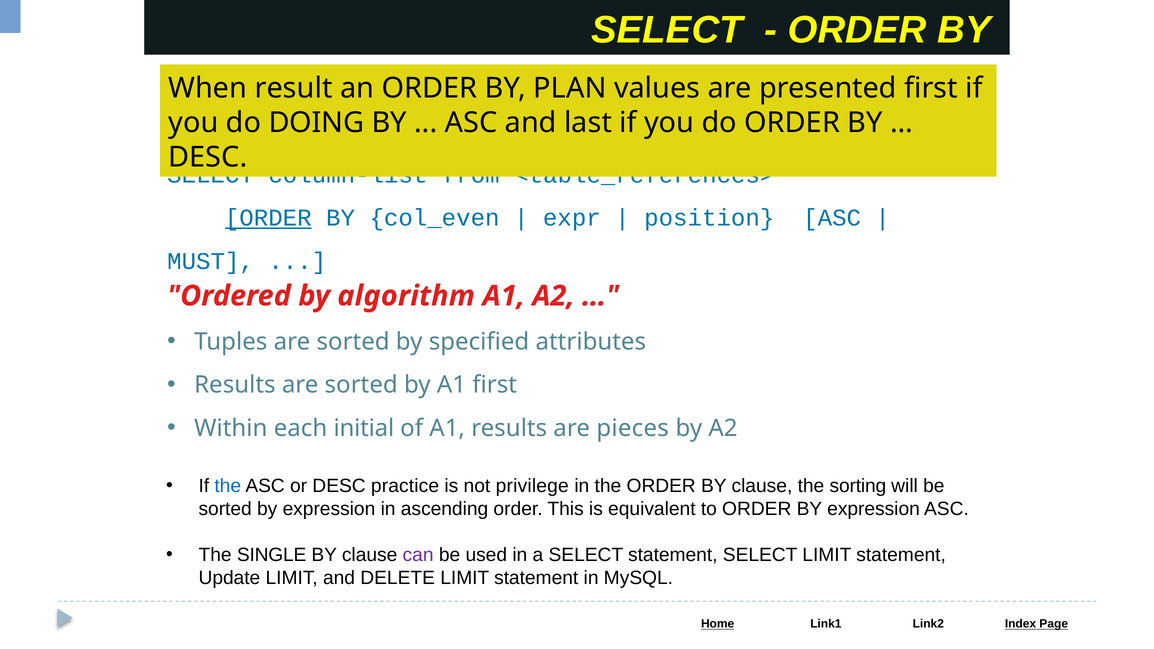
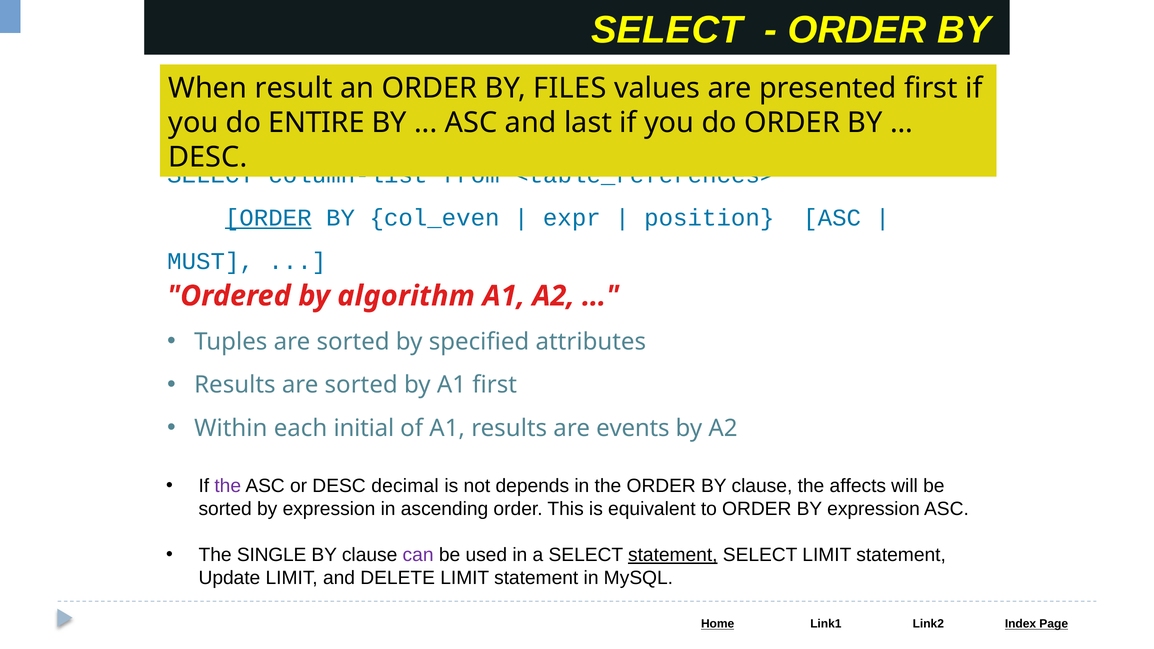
PLAN: PLAN -> FILES (570, 88)
DOING: DOING -> ENTIRE (316, 123)
pieces: pieces -> events (633, 428)
the colour: blue -> purple (228, 486)
practice: practice -> decimal (405, 486)
privilege: privilege -> depends (532, 486)
sorting: sorting -> affects (858, 486)
statement underline: none -> present (673, 555)
